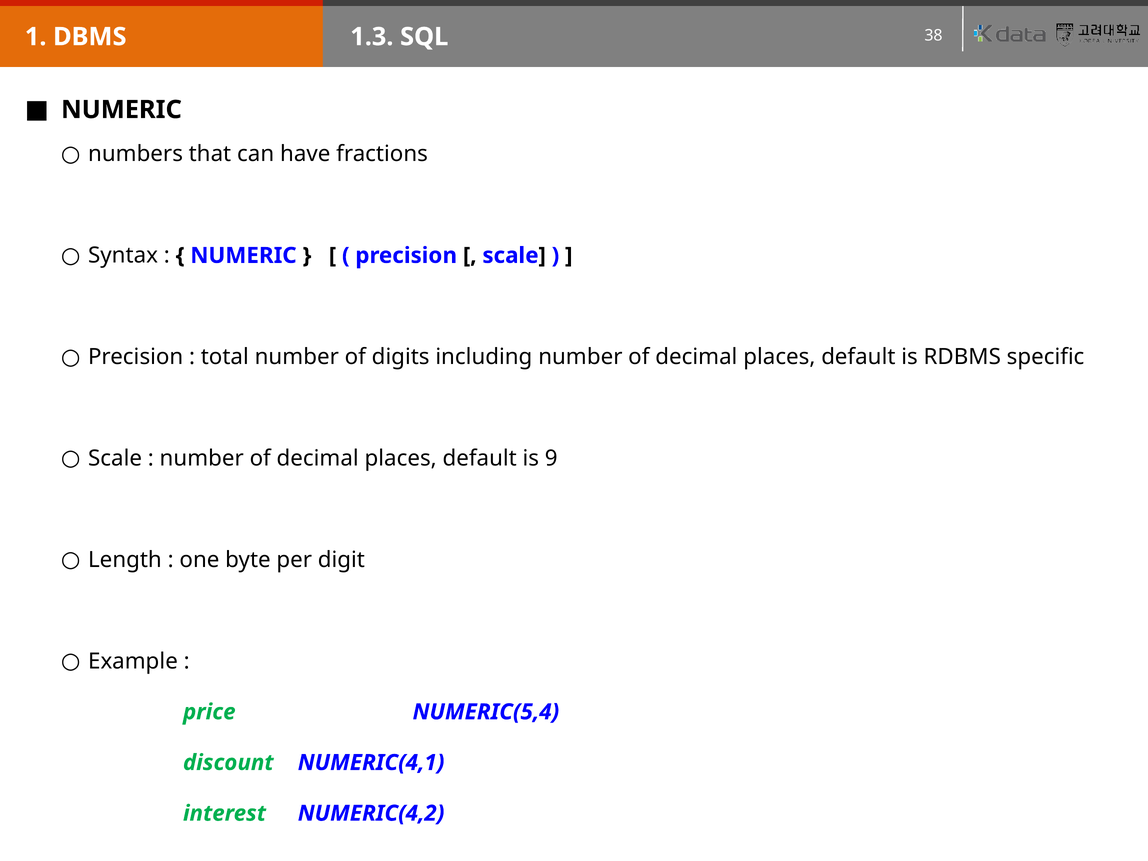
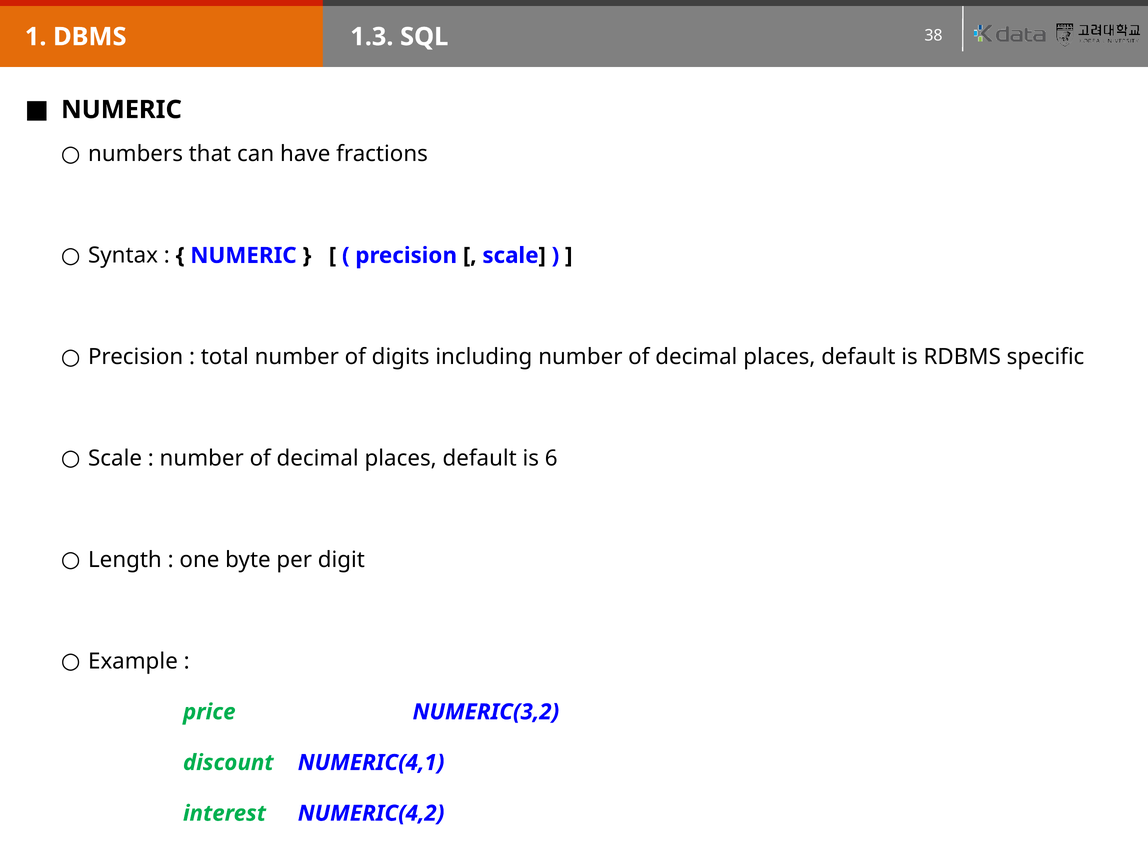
9: 9 -> 6 (551, 458)
NUMERIC(5,4: NUMERIC(5,4 -> NUMERIC(3,2 (486, 712)
